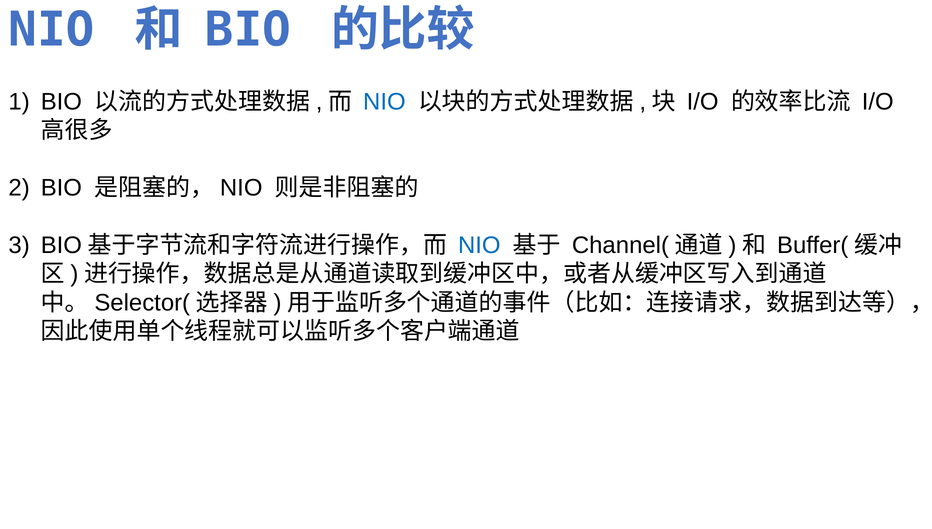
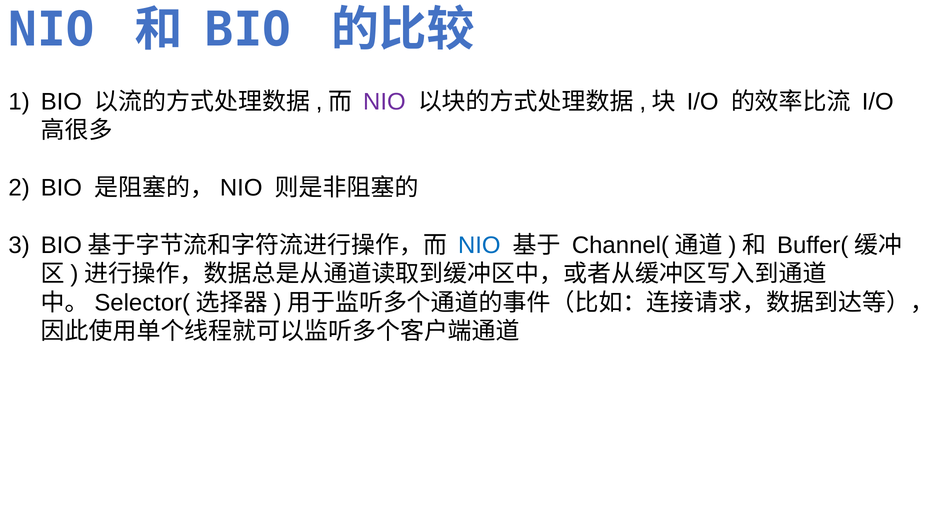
NIO colour: blue -> purple (384, 102)
